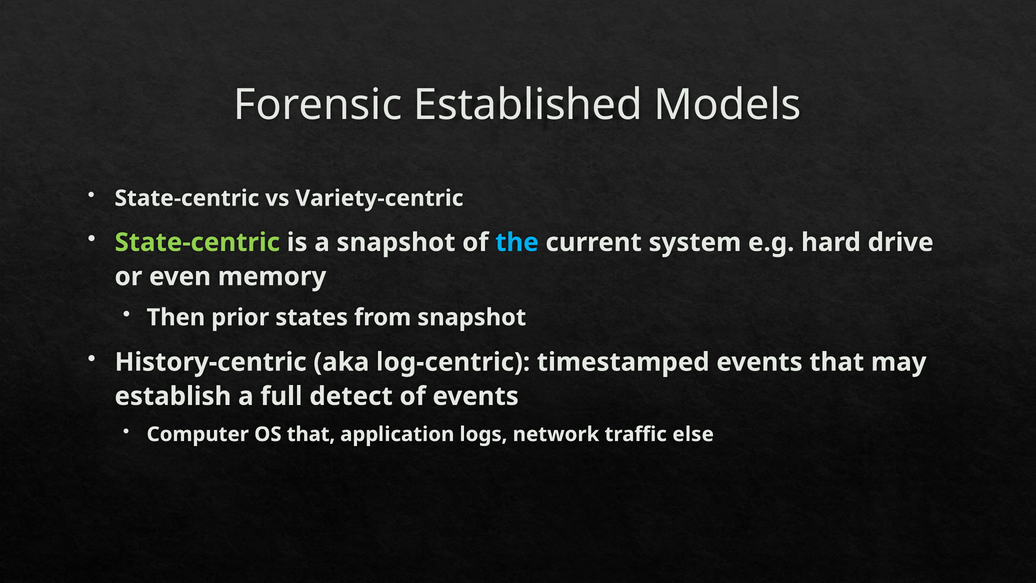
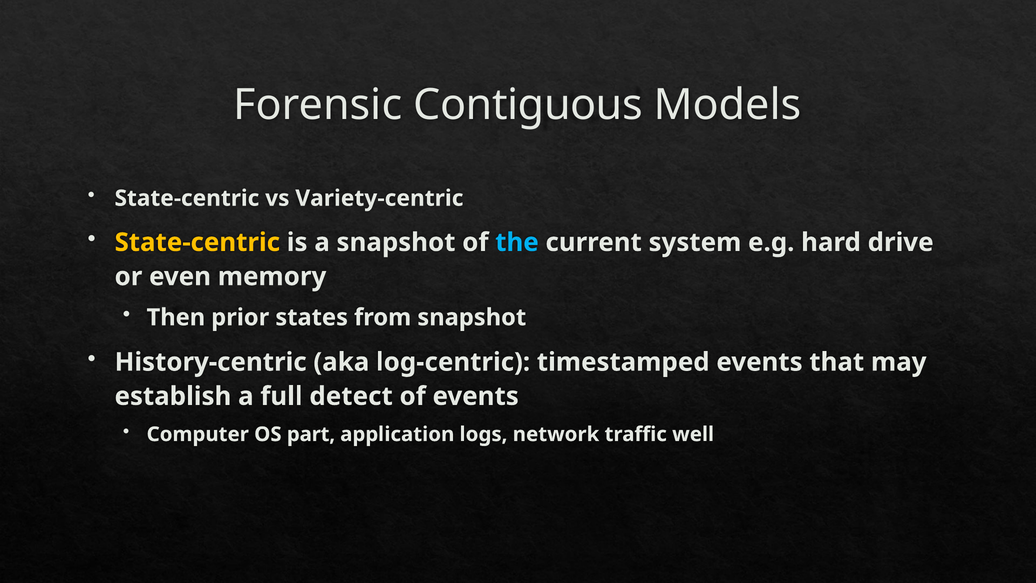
Established: Established -> Contiguous (528, 105)
State-centric colour: light green -> yellow (197, 242)
OS that: that -> part (311, 434)
else: else -> well (693, 434)
